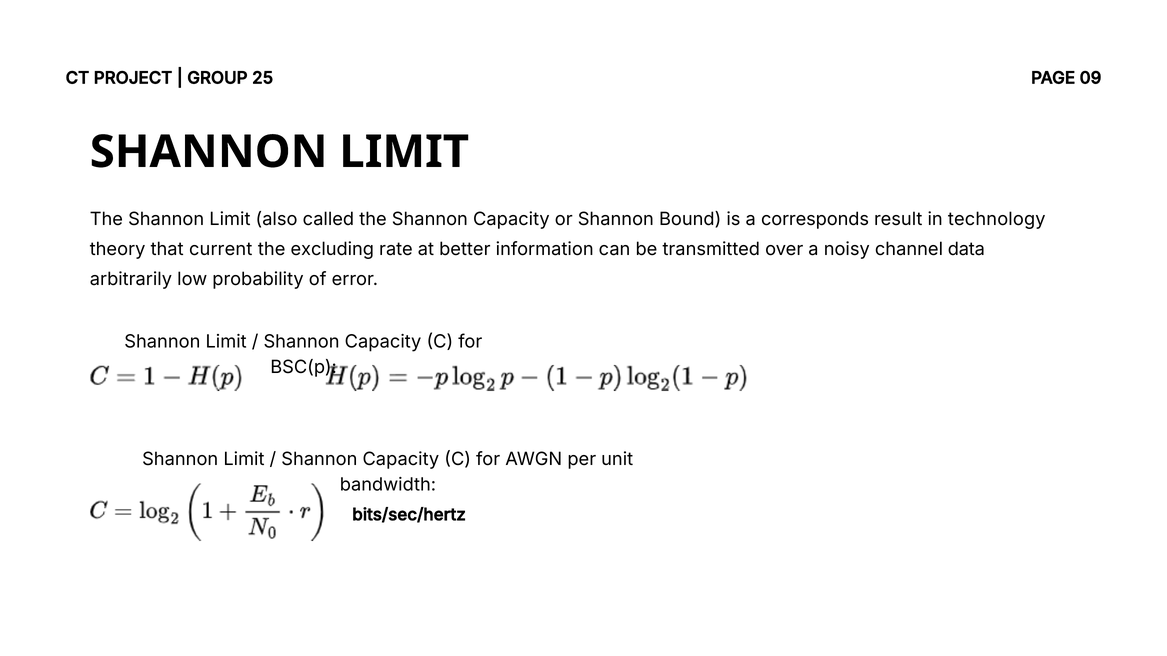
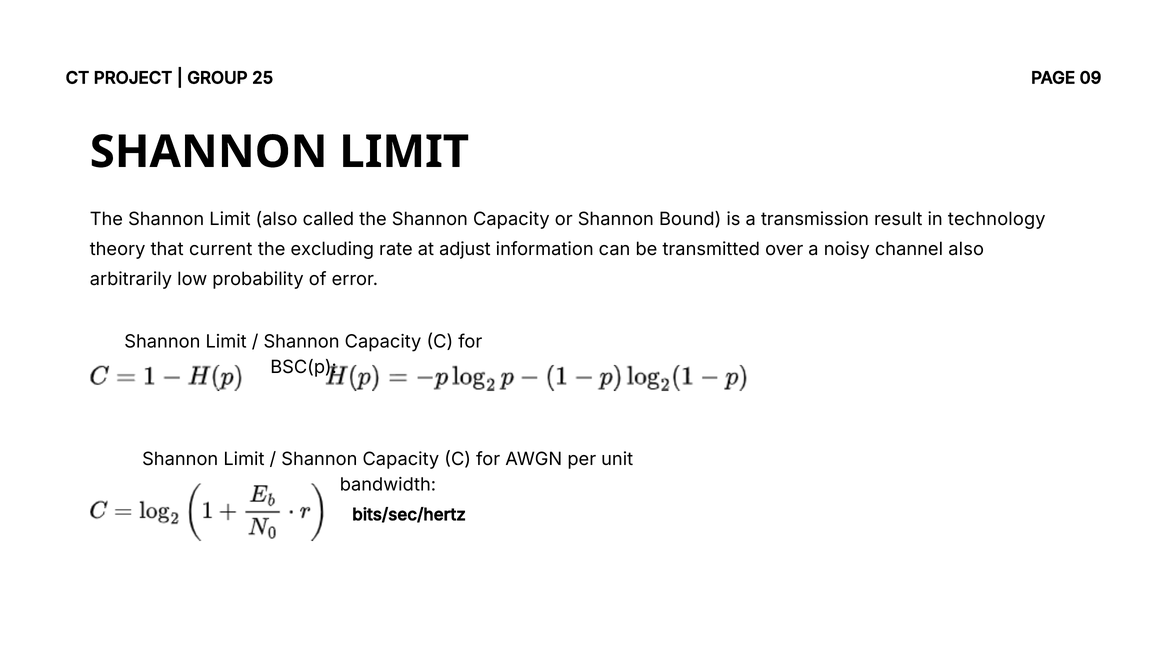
corresponds: corresponds -> transmission (815, 219)
better: better -> adjust (465, 250)
channel data: data -> also (966, 250)
